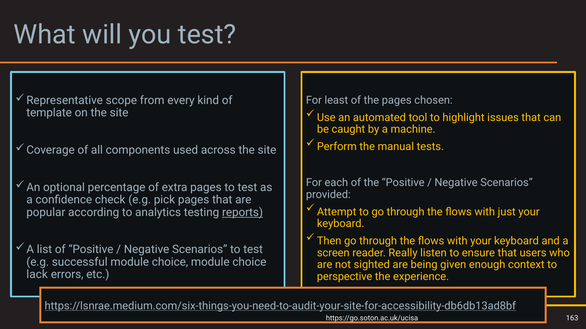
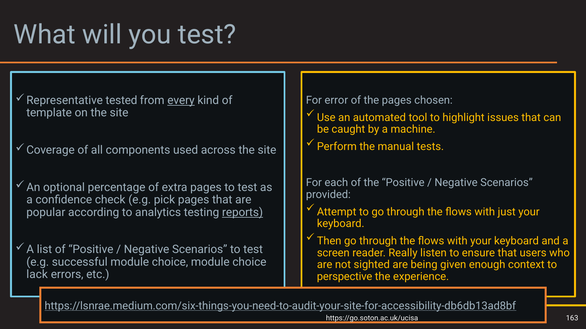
scope: scope -> tested (121, 101)
every underline: none -> present (181, 101)
least: least -> error (336, 100)
